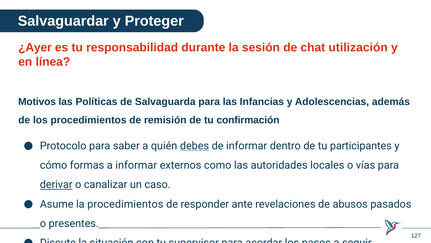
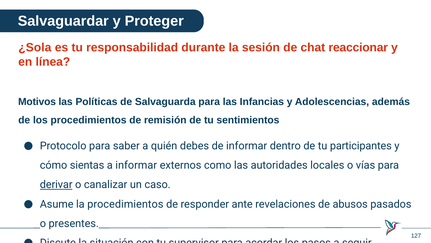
¿Ayer: ¿Ayer -> ¿Sola (35, 47)
utilización: utilización -> reaccionar (358, 47)
confirmación: confirmación -> sentimientos (248, 120)
debes underline: present -> none (194, 146)
formas: formas -> sientas (87, 165)
